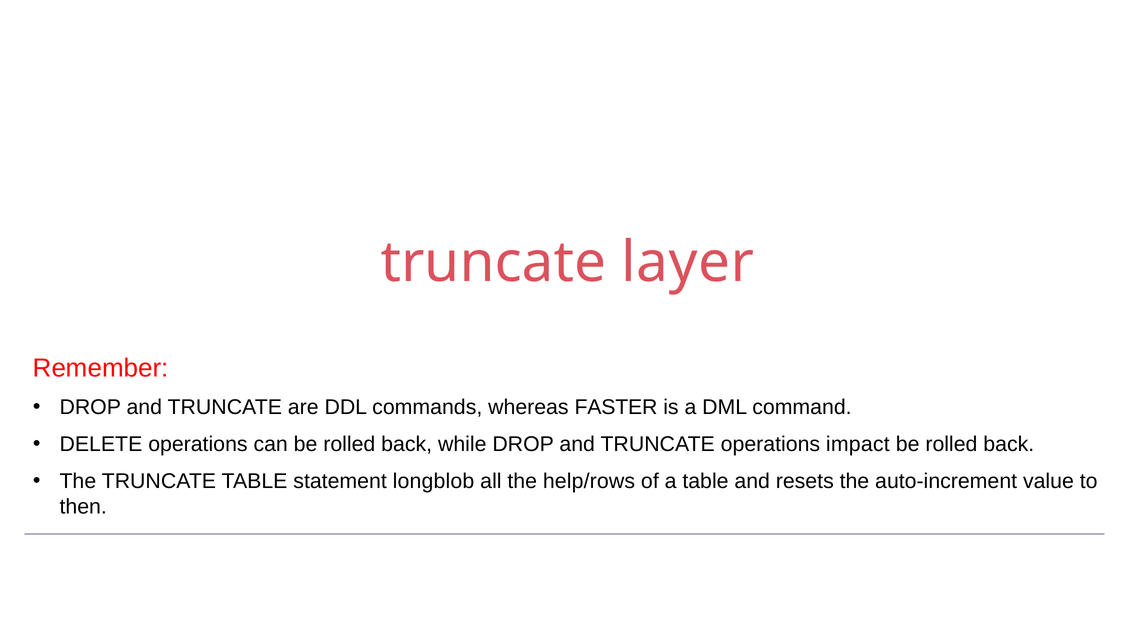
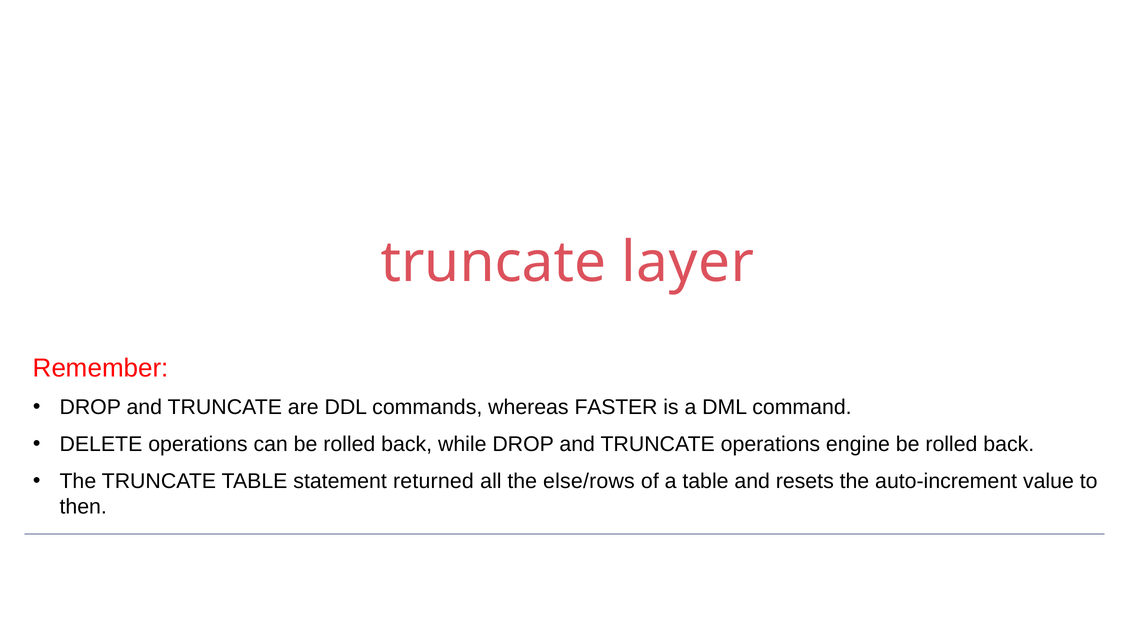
impact: impact -> engine (858, 444)
longblob: longblob -> returned (433, 481)
help/rows: help/rows -> else/rows (589, 481)
